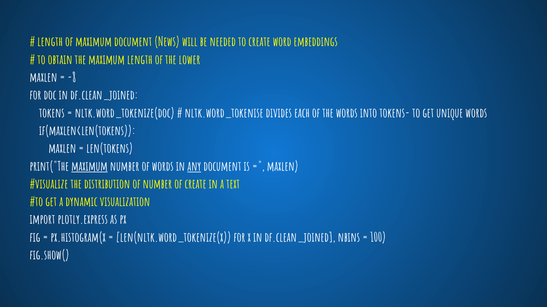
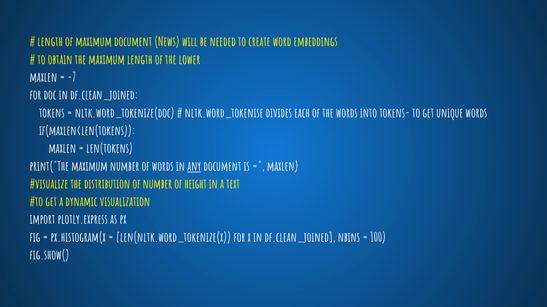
-8: -8 -> -7 (72, 78)
maximum underline: present -> none (89, 167)
of create: create -> height (196, 185)
